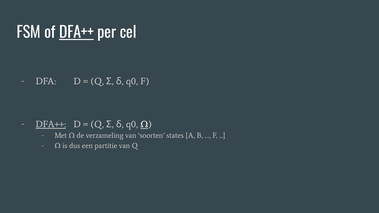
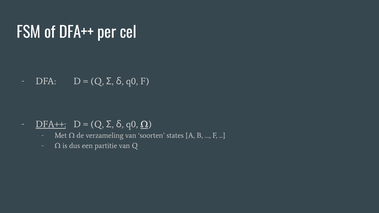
DFA++ underline: present -> none (77, 33)
